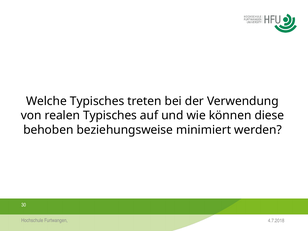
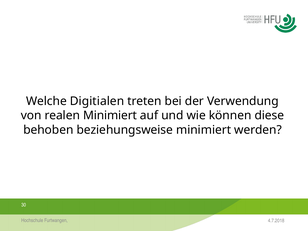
Welche Typisches: Typisches -> Digitialen (97, 101)
realen Typisches: Typisches -> Minimiert (110, 116)
